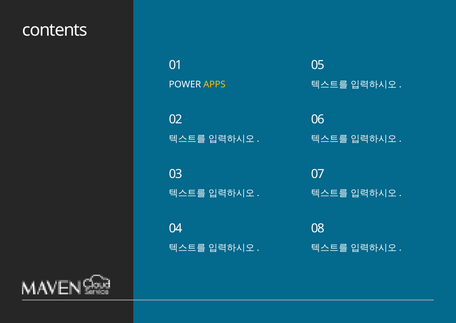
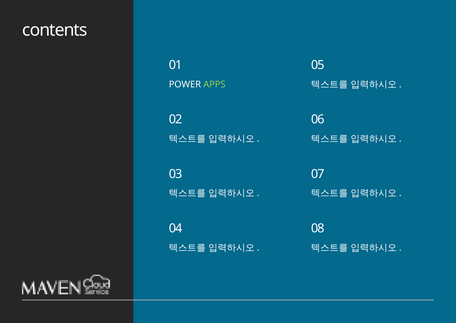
APPS colour: yellow -> light green (214, 84)
